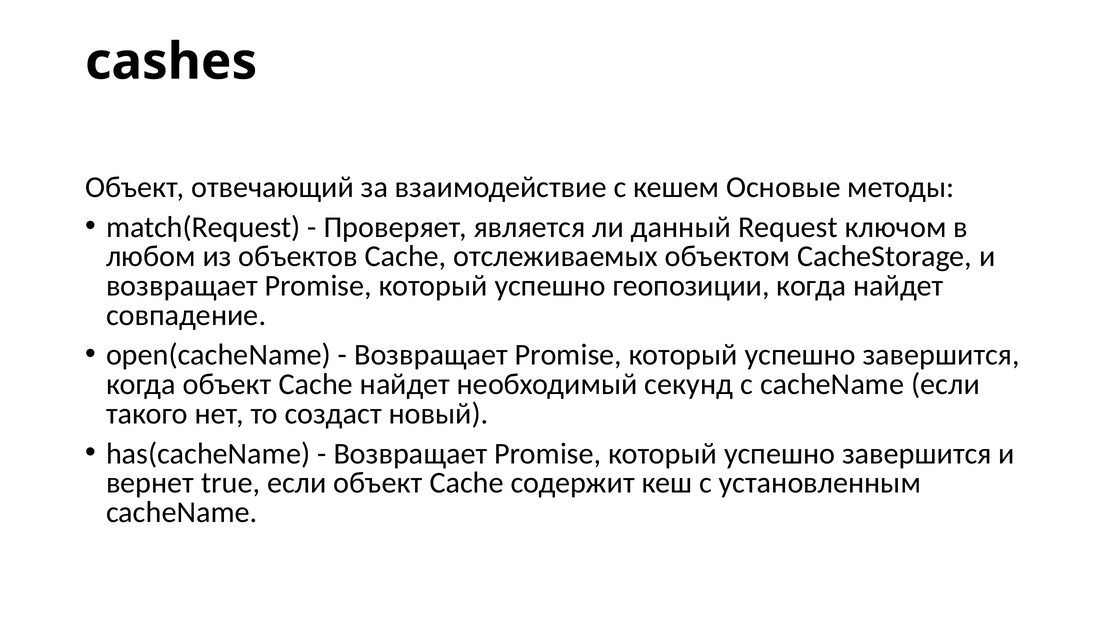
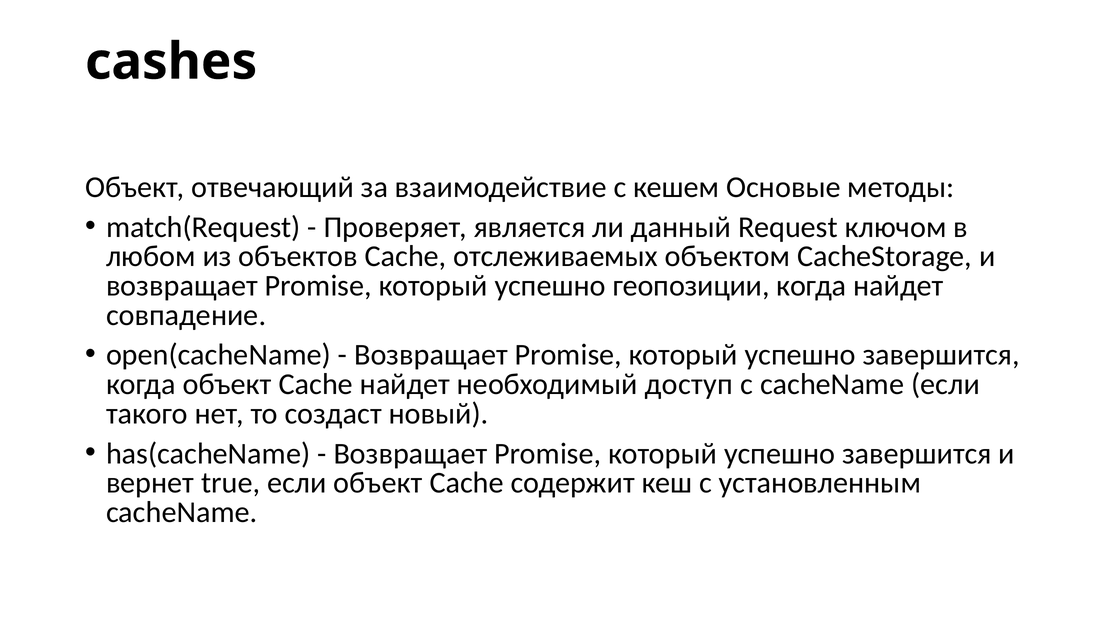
секунд: секунд -> доступ (689, 384)
